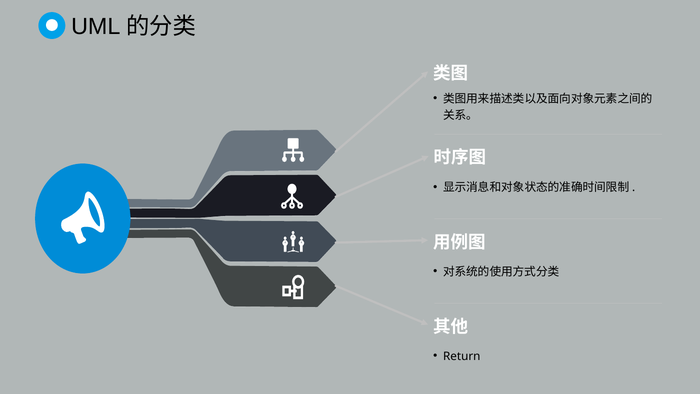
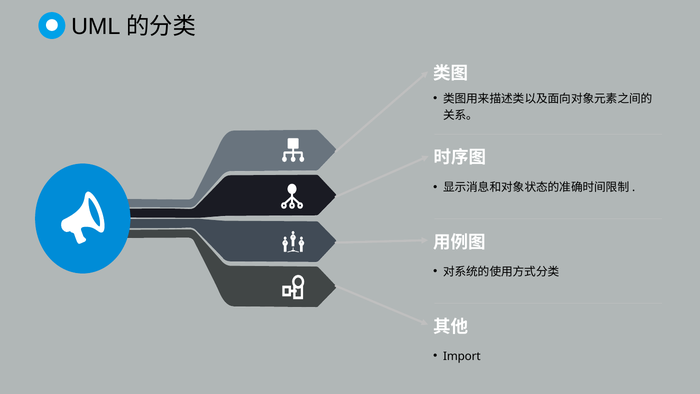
Return: Return -> Import (462, 356)
